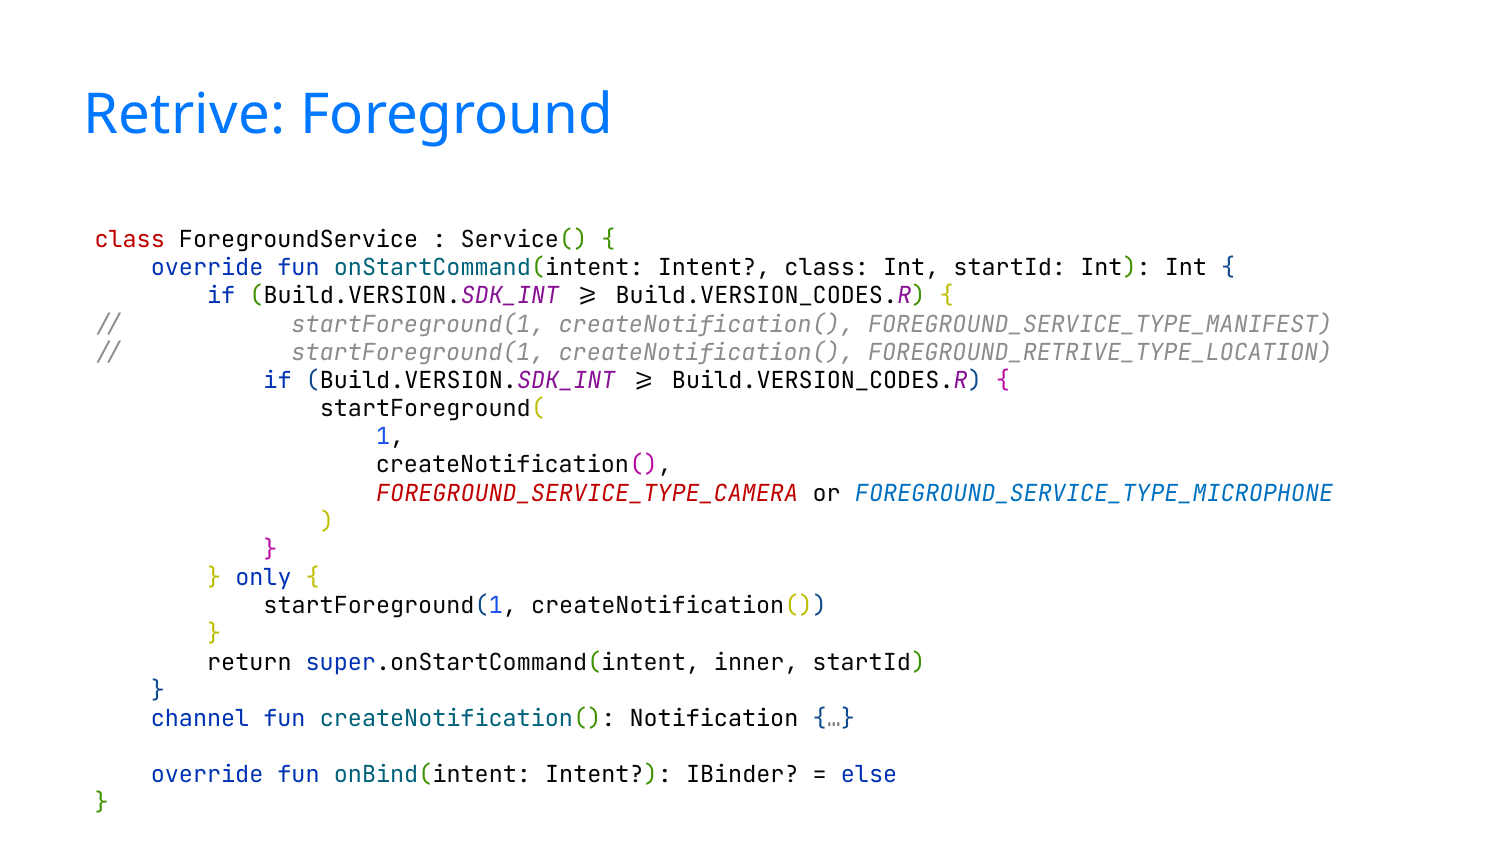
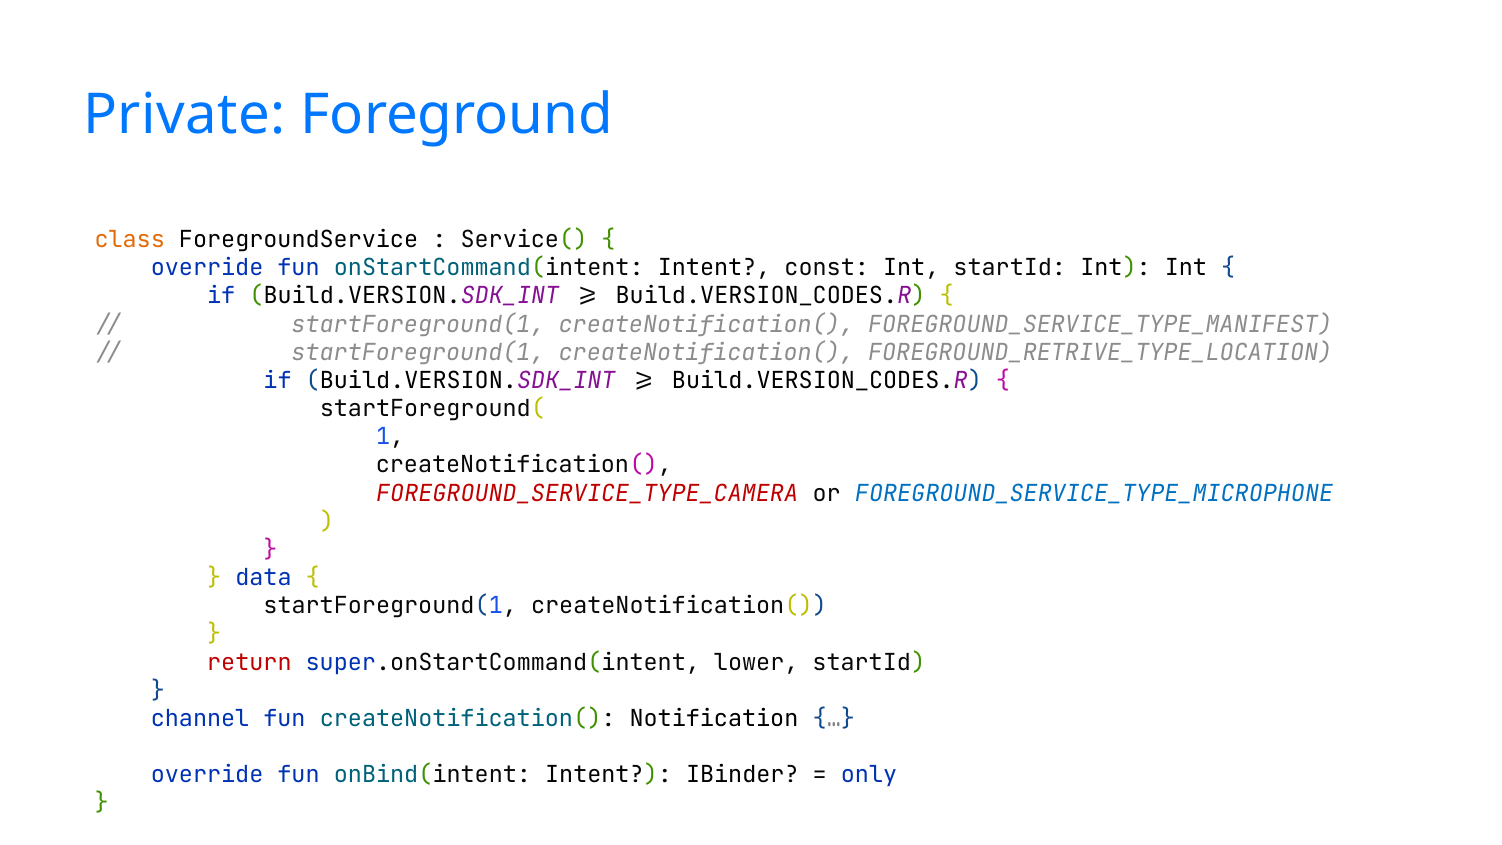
Retrive: Retrive -> Private (185, 115)
class colour: red -> orange (130, 240)
Intent class: class -> const (827, 268)
only: only -> data (263, 578)
return colour: black -> red (249, 662)
inner: inner -> lower (756, 662)
else: else -> only (869, 775)
